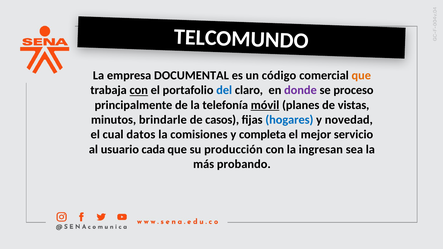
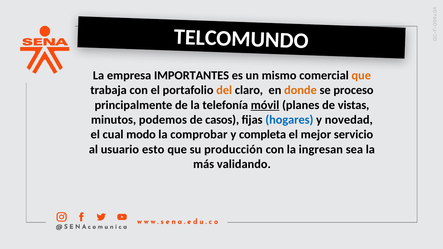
DOCUMENTAL: DOCUMENTAL -> IMPORTANTES (192, 76)
código: código -> mismo (279, 76)
con underline: present -> none (139, 90)
del colour: blue -> orange (224, 90)
donde colour: purple -> orange (300, 90)
brindarle: brindarle -> podemos (163, 120)
datos: datos -> modo (141, 135)
comisiones: comisiones -> comprobar (199, 135)
cada: cada -> esto (153, 149)
probando: probando -> validando (244, 164)
